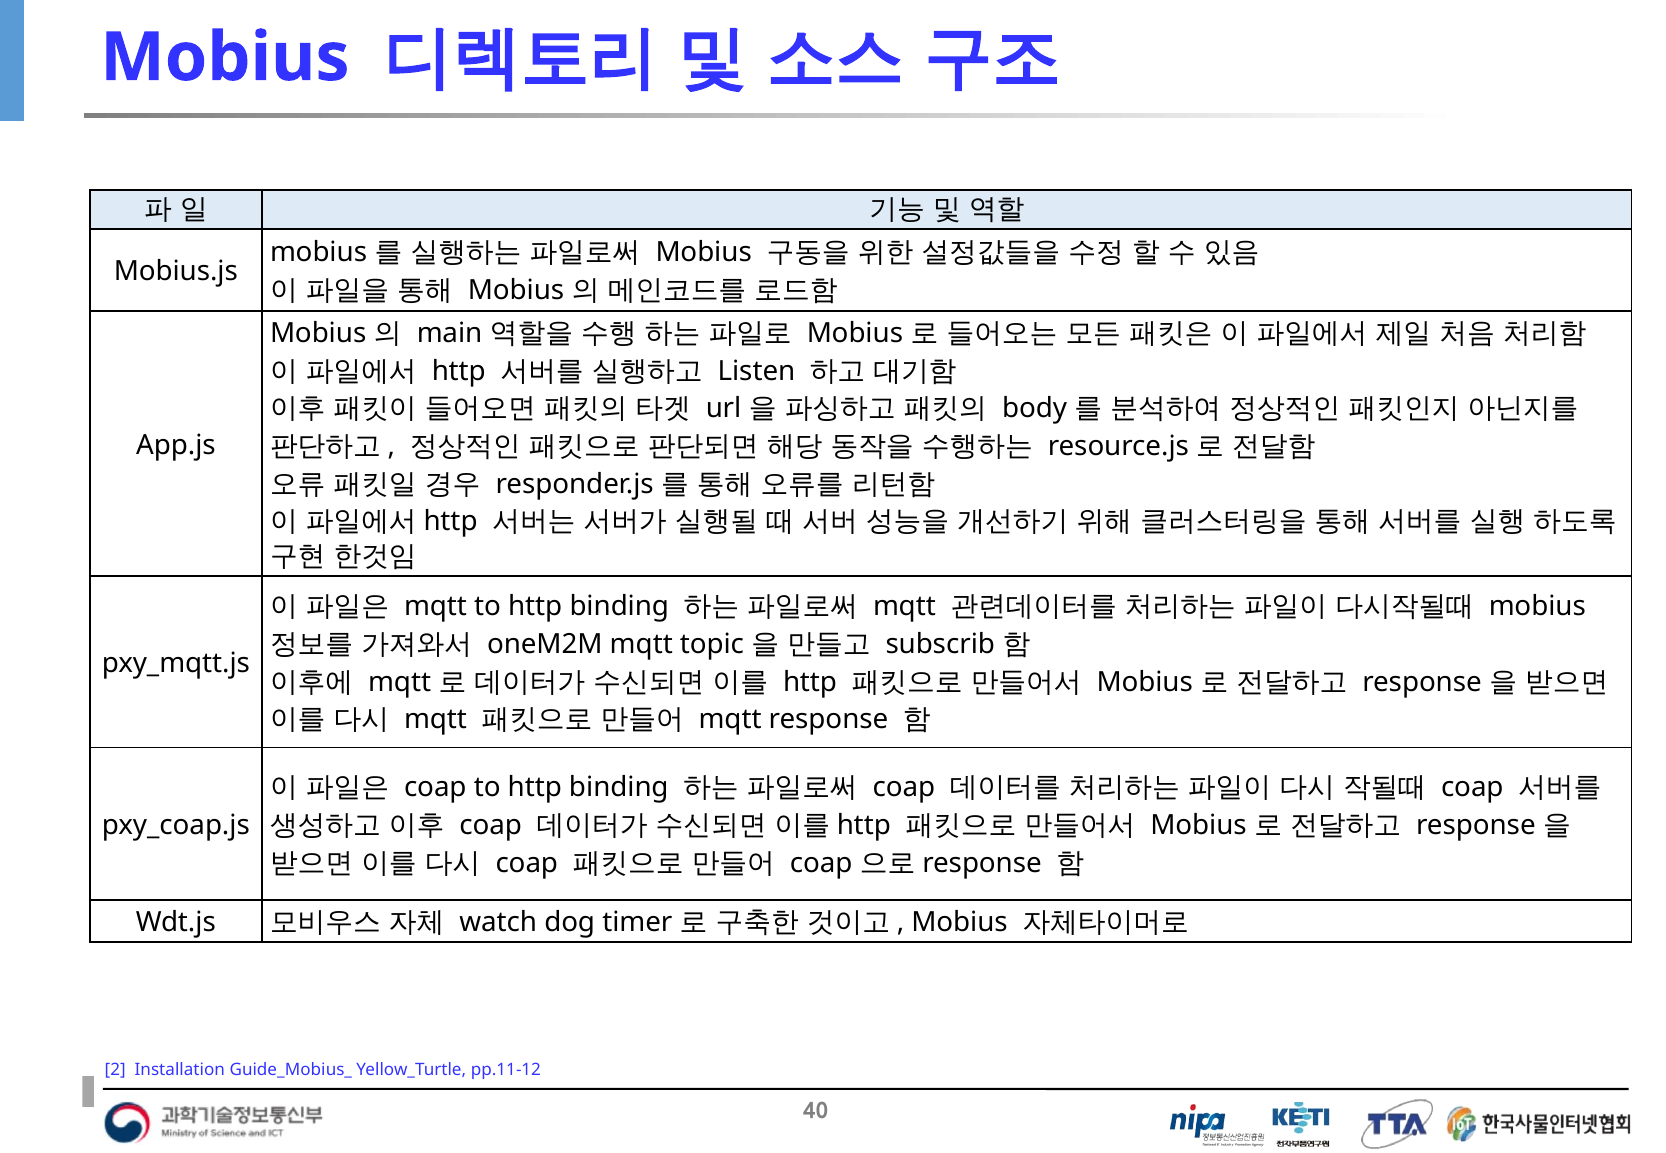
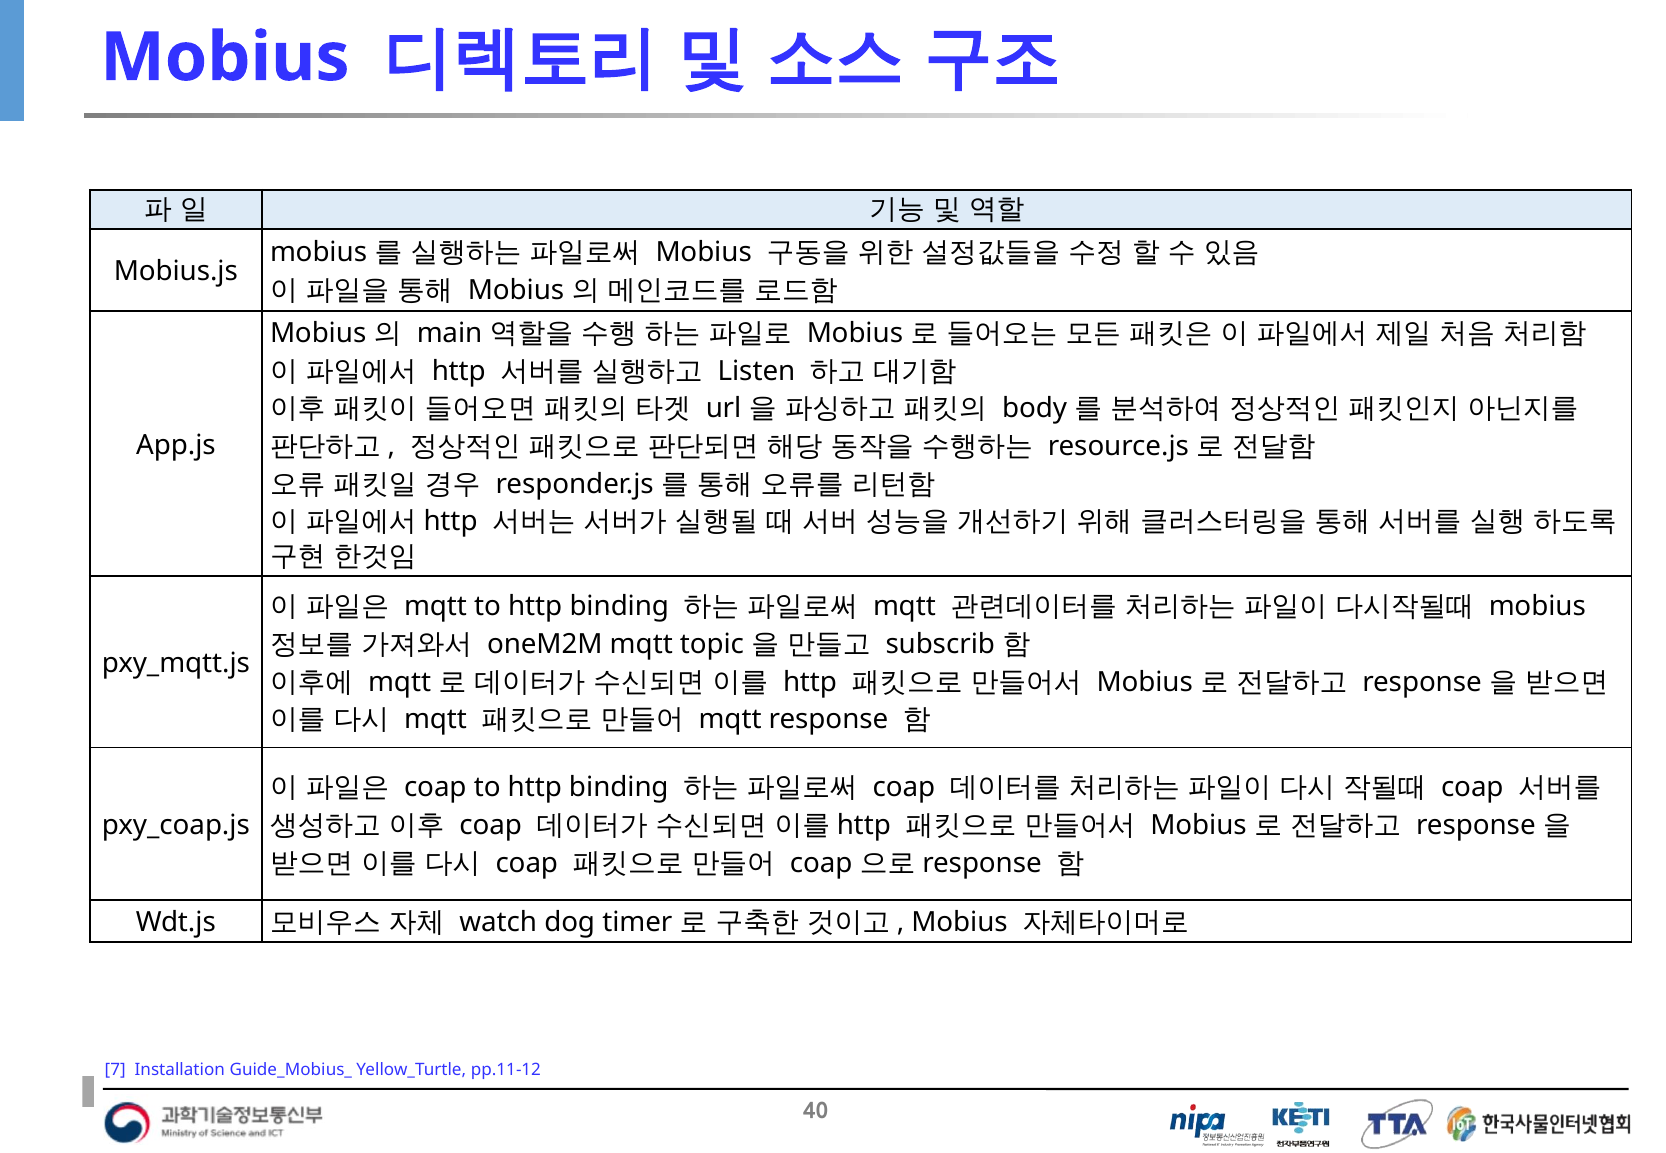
2: 2 -> 7 (115, 1071)
